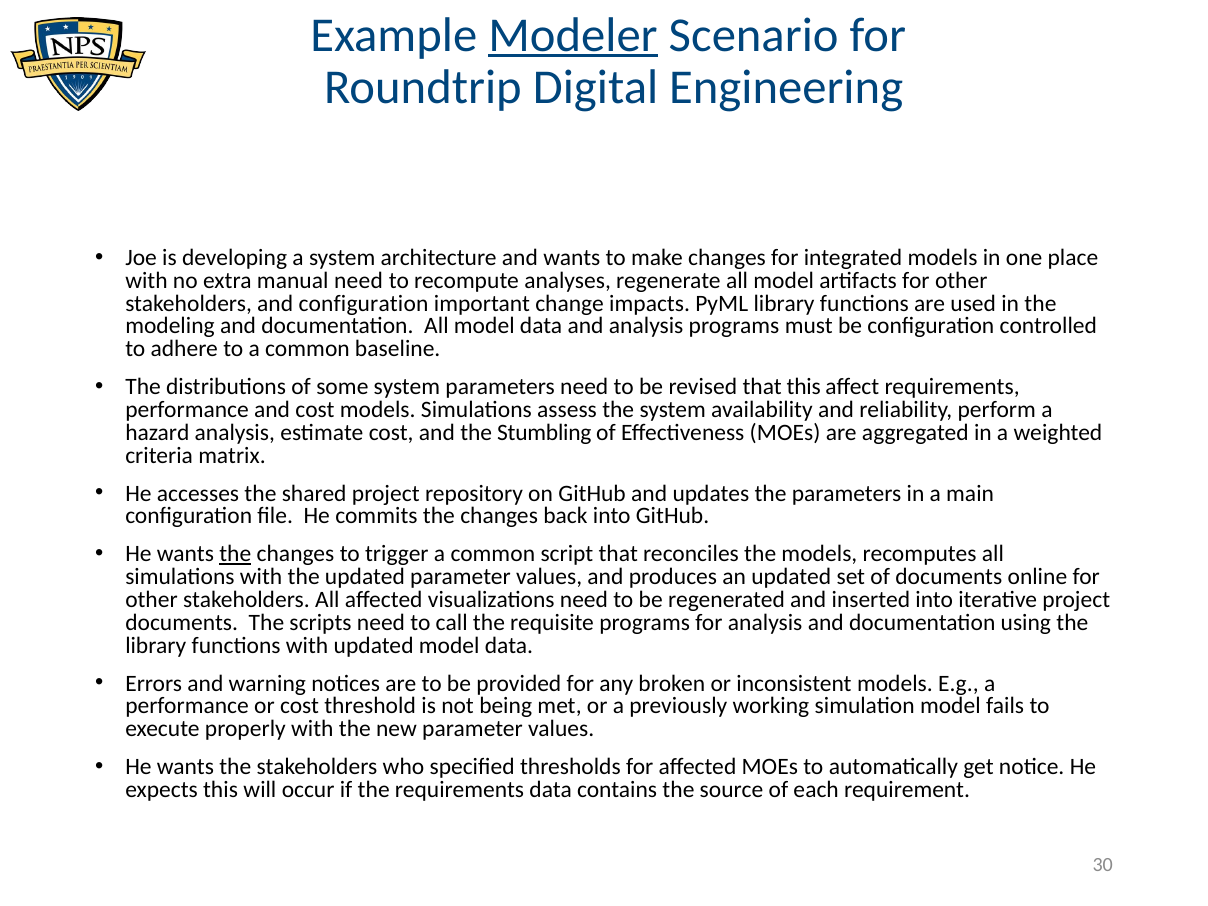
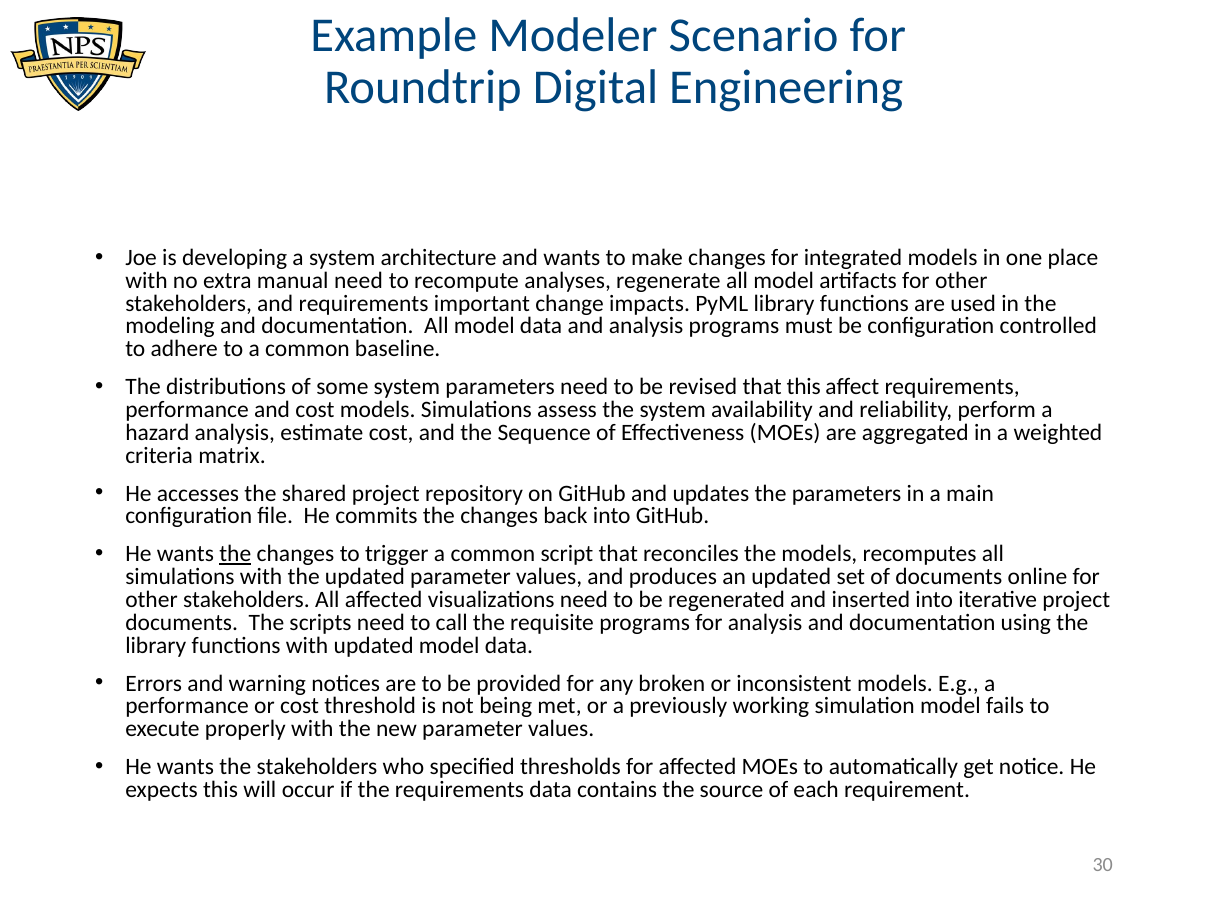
Modeler underline: present -> none (573, 35)
and configuration: configuration -> requirements (364, 303)
Stumbling: Stumbling -> Sequence (544, 433)
